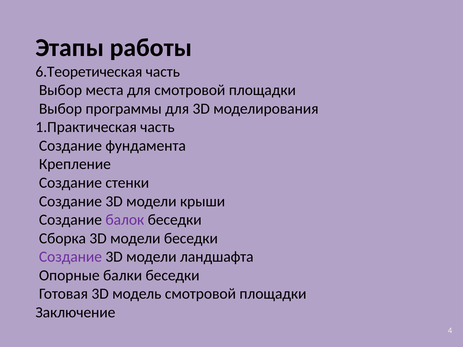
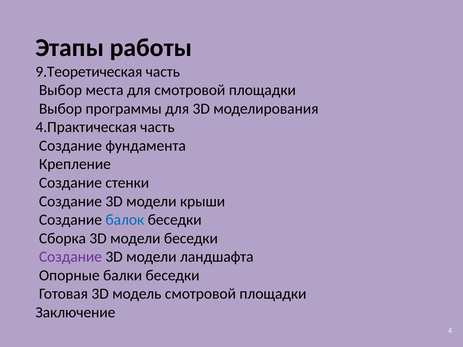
6.Теоретическая: 6.Теоретическая -> 9.Теоретическая (89, 72)
1.Практическая: 1.Практическая -> 4.Практическая (86, 127)
балок colour: purple -> blue (125, 220)
